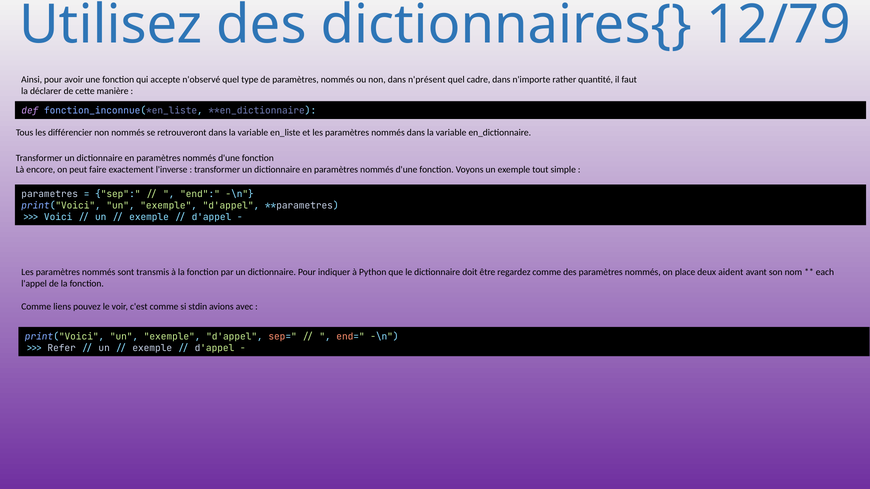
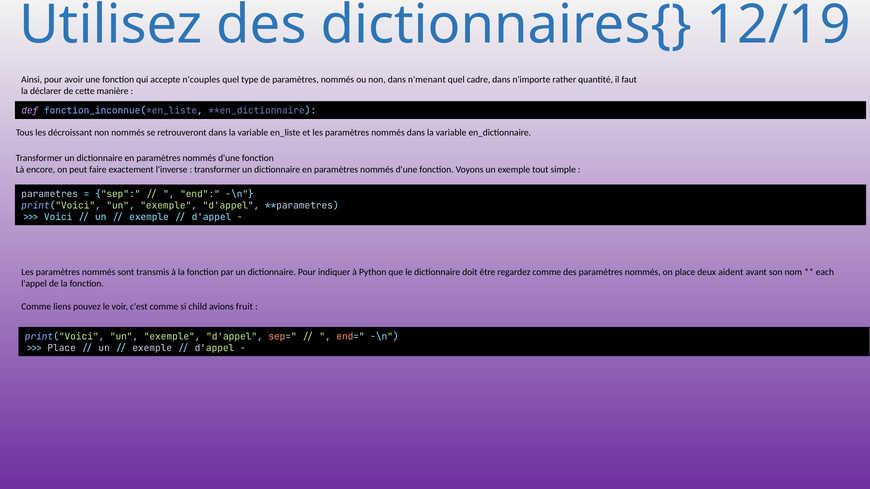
12/79: 12/79 -> 12/19 (778, 25)
n'observé: n'observé -> n'couples (201, 80)
n'présent: n'présent -> n'menant (427, 80)
différencier: différencier -> décroissant (70, 133)
stdin: stdin -> child (198, 307)
avec: avec -> fruit (244, 307)
Refer: Refer -> Place (62, 348)
